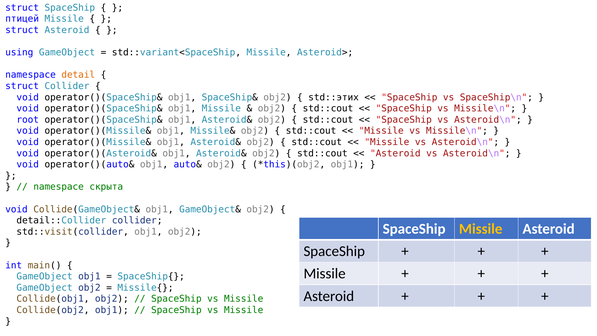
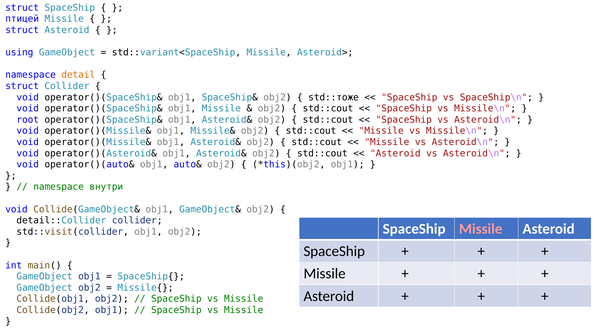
std::этих: std::этих -> std::тоже (334, 97)
скрыта: скрыта -> внутри (106, 187)
Missile colour: yellow -> pink (481, 229)
